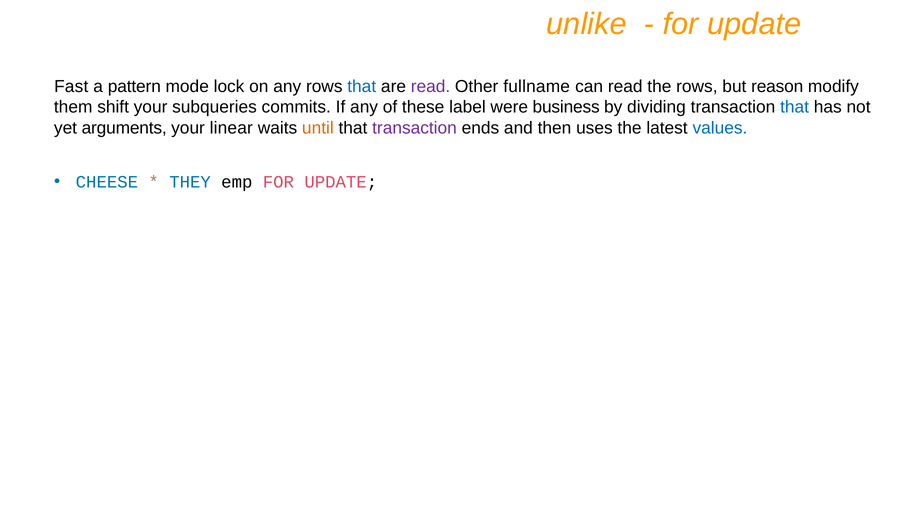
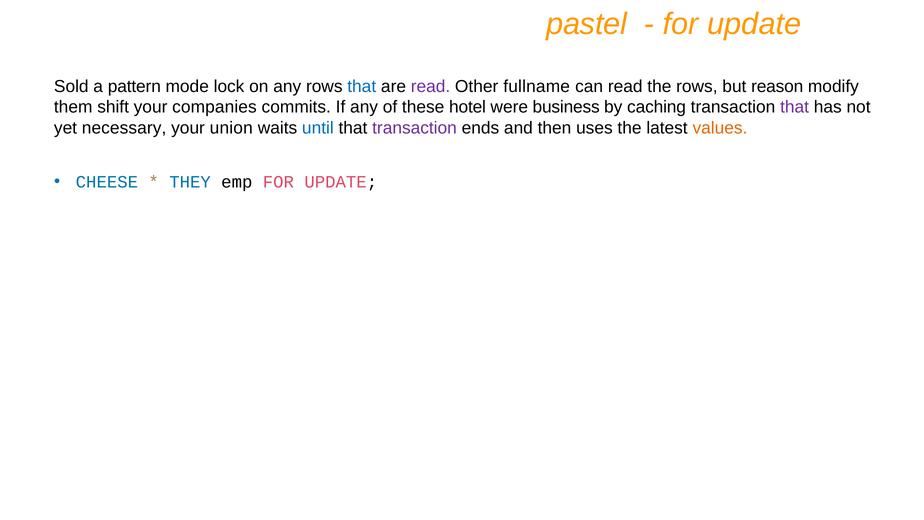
unlike: unlike -> pastel (587, 24)
Fast: Fast -> Sold (71, 86)
subqueries: subqueries -> companies (214, 107)
label: label -> hotel (468, 107)
dividing: dividing -> caching (657, 107)
that colour: blue -> purple (795, 107)
arguments: arguments -> necessary (124, 128)
linear: linear -> union (231, 128)
until colour: orange -> blue (318, 128)
values colour: blue -> orange (720, 128)
